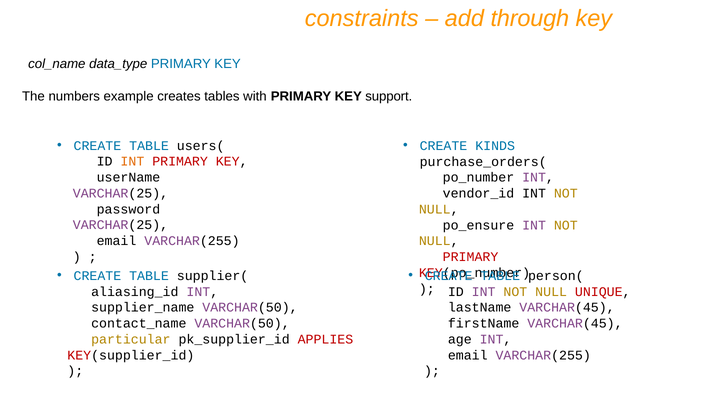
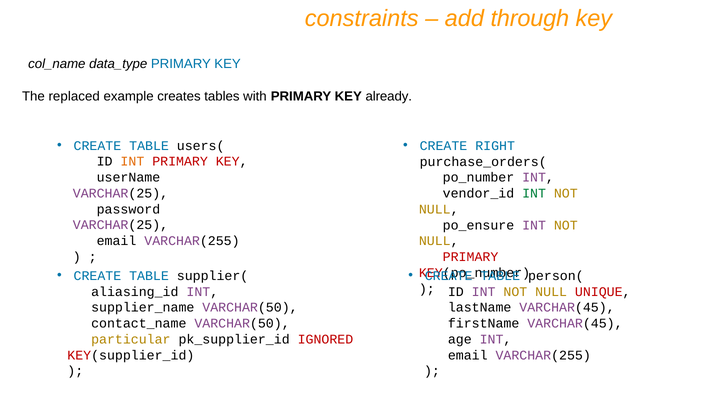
numbers: numbers -> replaced (74, 97)
support: support -> already (389, 97)
KINDS: KINDS -> RIGHT (495, 146)
INT colour: black -> green (534, 193)
APPLIES: APPLIES -> IGNORED (325, 339)
